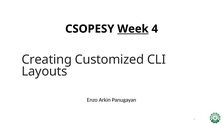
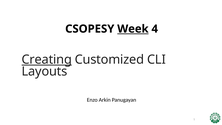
Creating underline: none -> present (47, 60)
